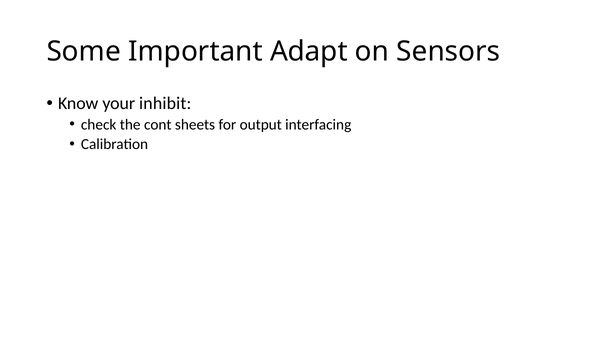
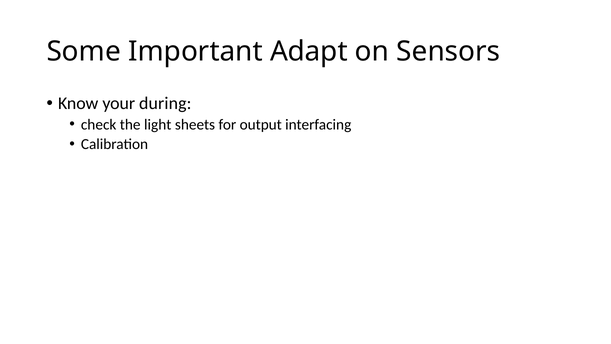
inhibit: inhibit -> during (165, 103)
cont: cont -> light (158, 124)
